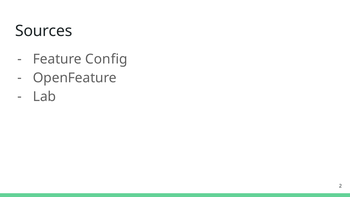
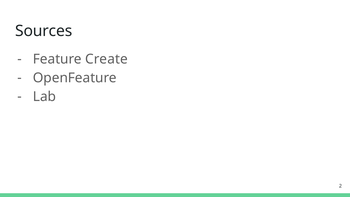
Config: Config -> Create (106, 59)
